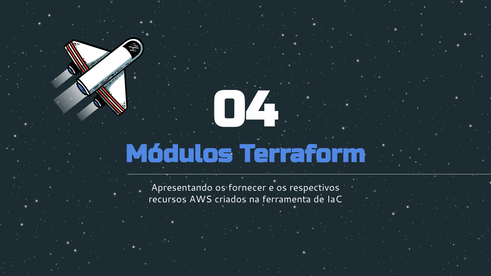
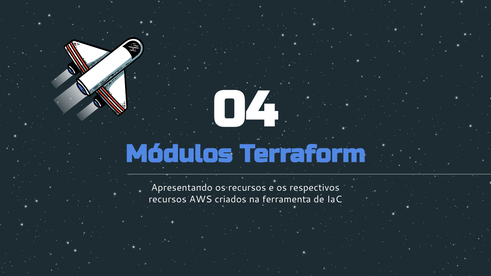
os fornecer: fornecer -> recursos (247, 188)
